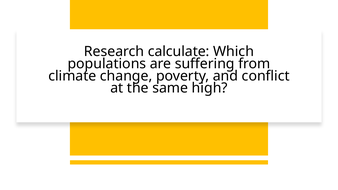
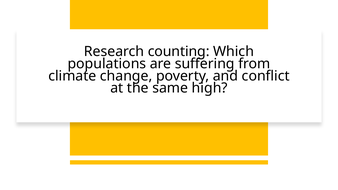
calculate: calculate -> counting (179, 52)
